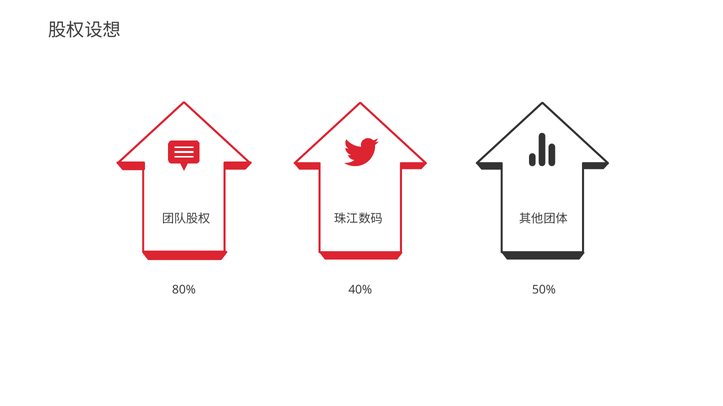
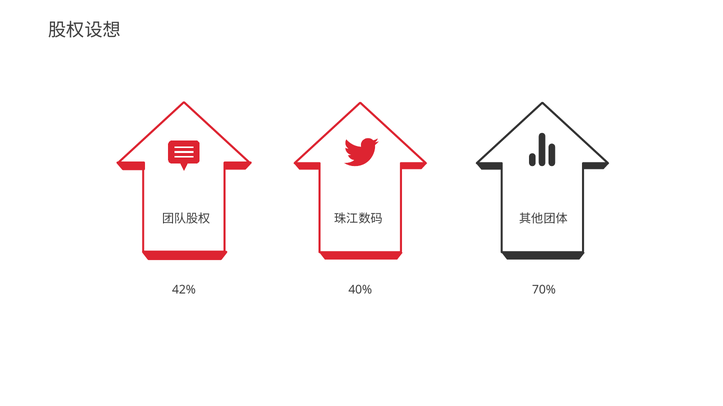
80%: 80% -> 42% (184, 290)
50%: 50% -> 70% (544, 290)
